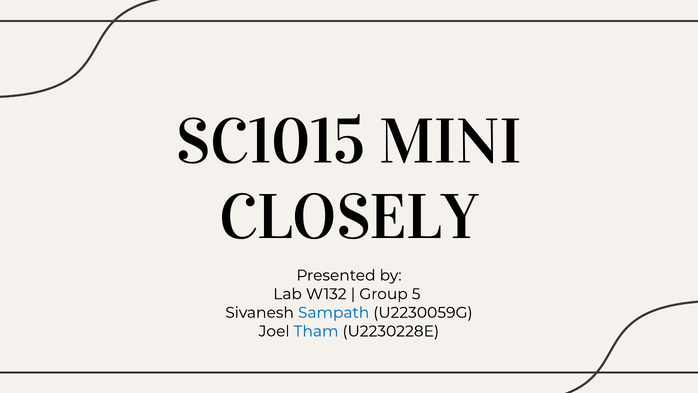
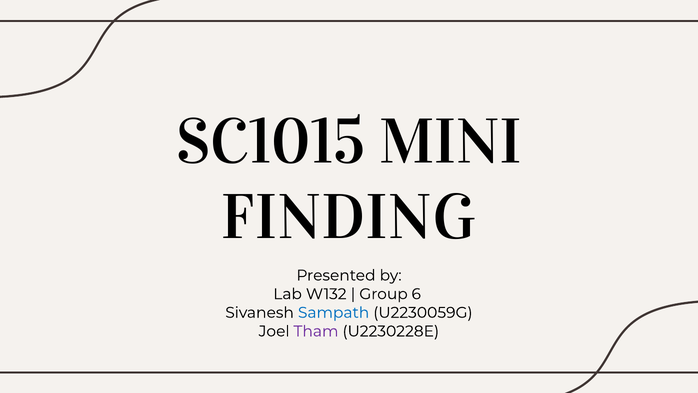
CLOSELY: CLOSELY -> FINDING (349, 217)
5: 5 -> 6 (416, 294)
Tham colour: blue -> purple (316, 331)
